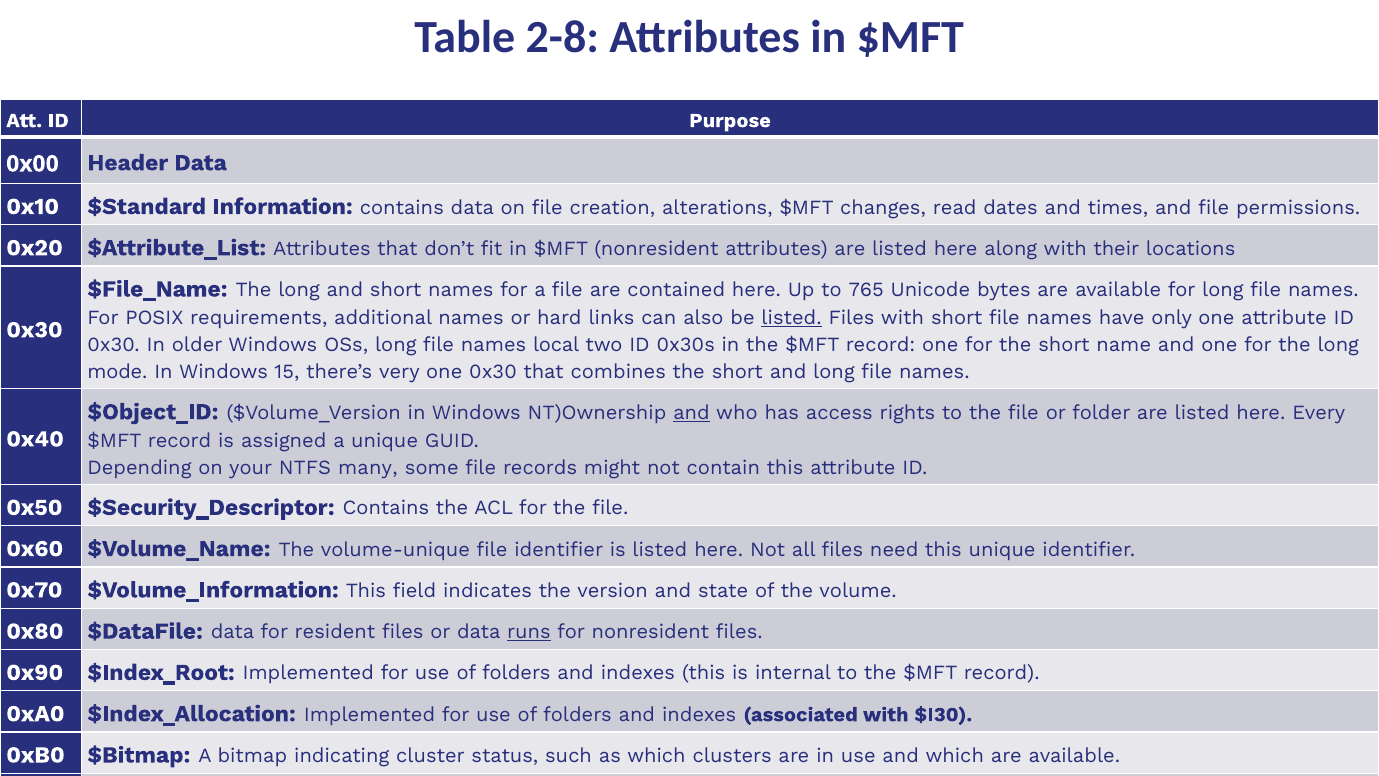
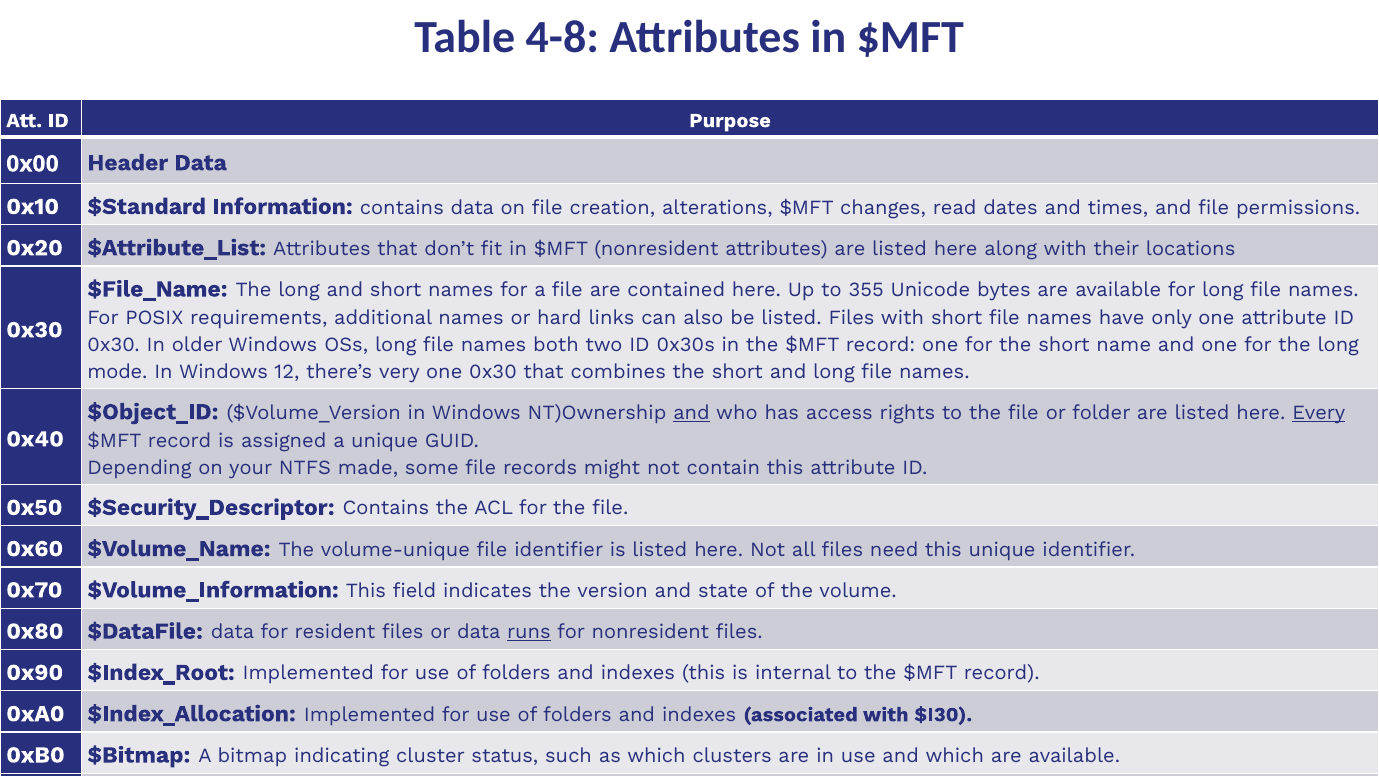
2-8: 2-8 -> 4-8 (562, 37)
765: 765 -> 355 (866, 290)
listed underline: present -> none (792, 318)
local: local -> both (556, 345)
15: 15 -> 12 (287, 372)
Every underline: none -> present (1319, 413)
many: many -> made (368, 467)
